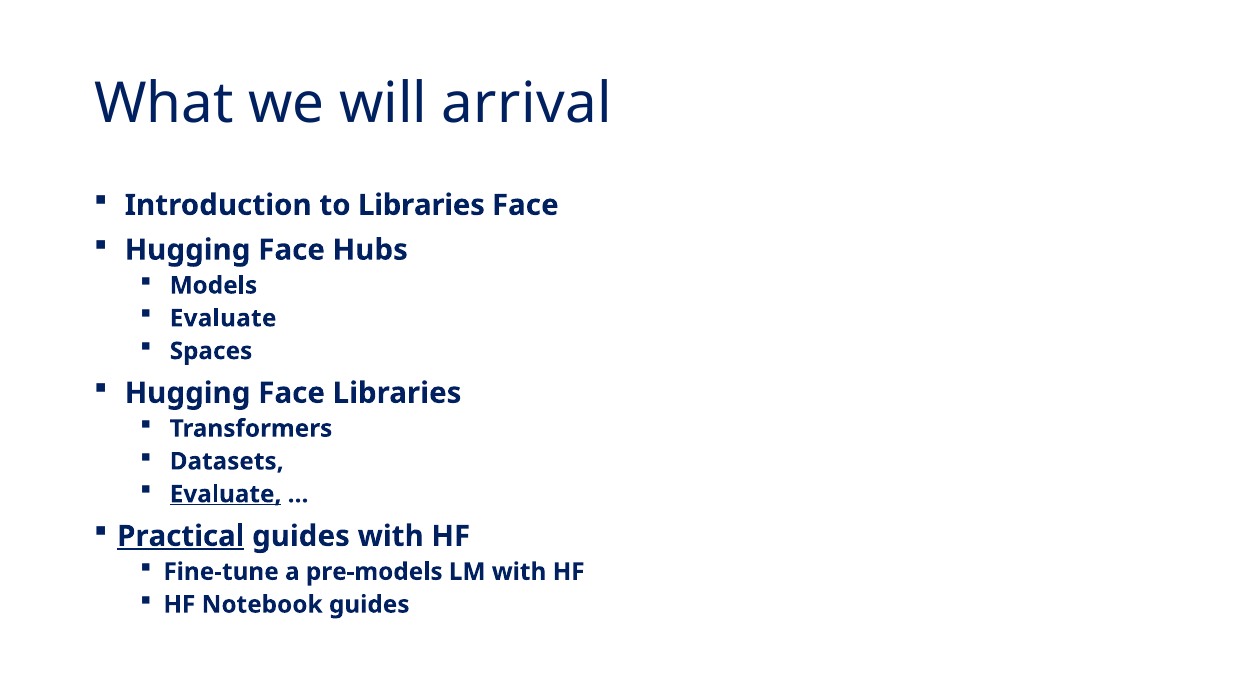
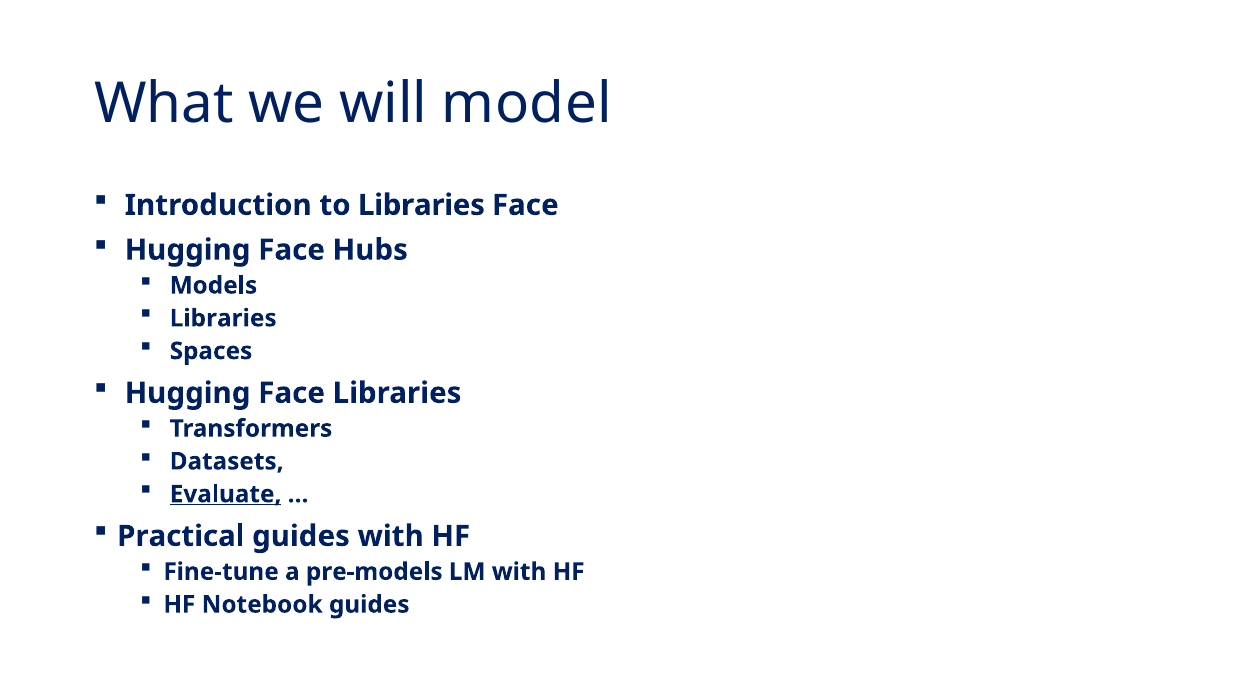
arrival: arrival -> model (527, 104)
Evaluate: Evaluate -> Libraries (223, 318)
Practical underline: present -> none (181, 536)
